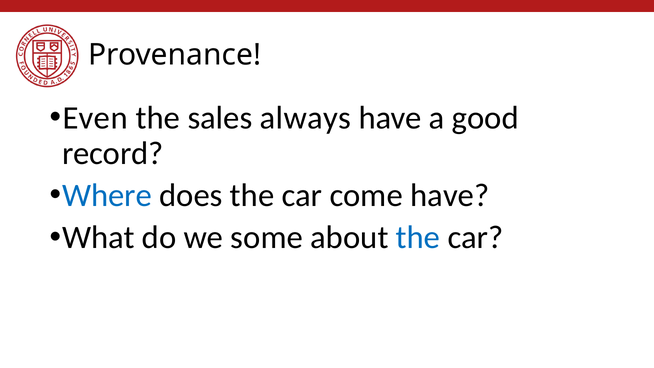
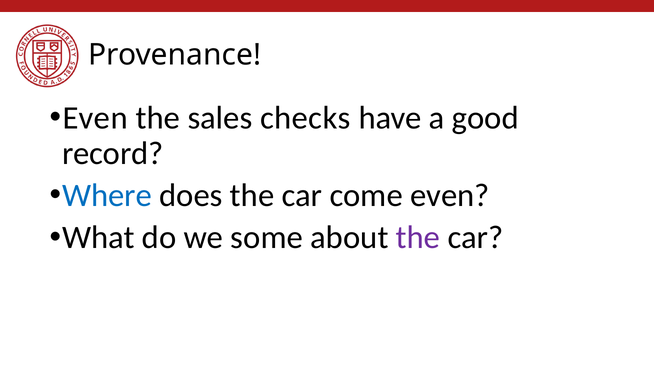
always: always -> checks (305, 118)
come have: have -> even (450, 195)
the colour: blue -> purple (418, 237)
